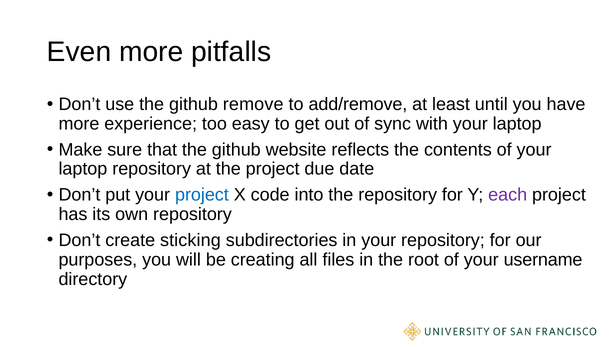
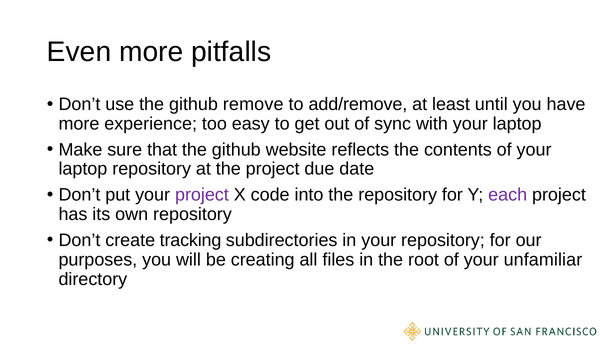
project colour: blue -> purple (202, 195)
sticking: sticking -> tracking (191, 240)
username: username -> unfamiliar (543, 259)
